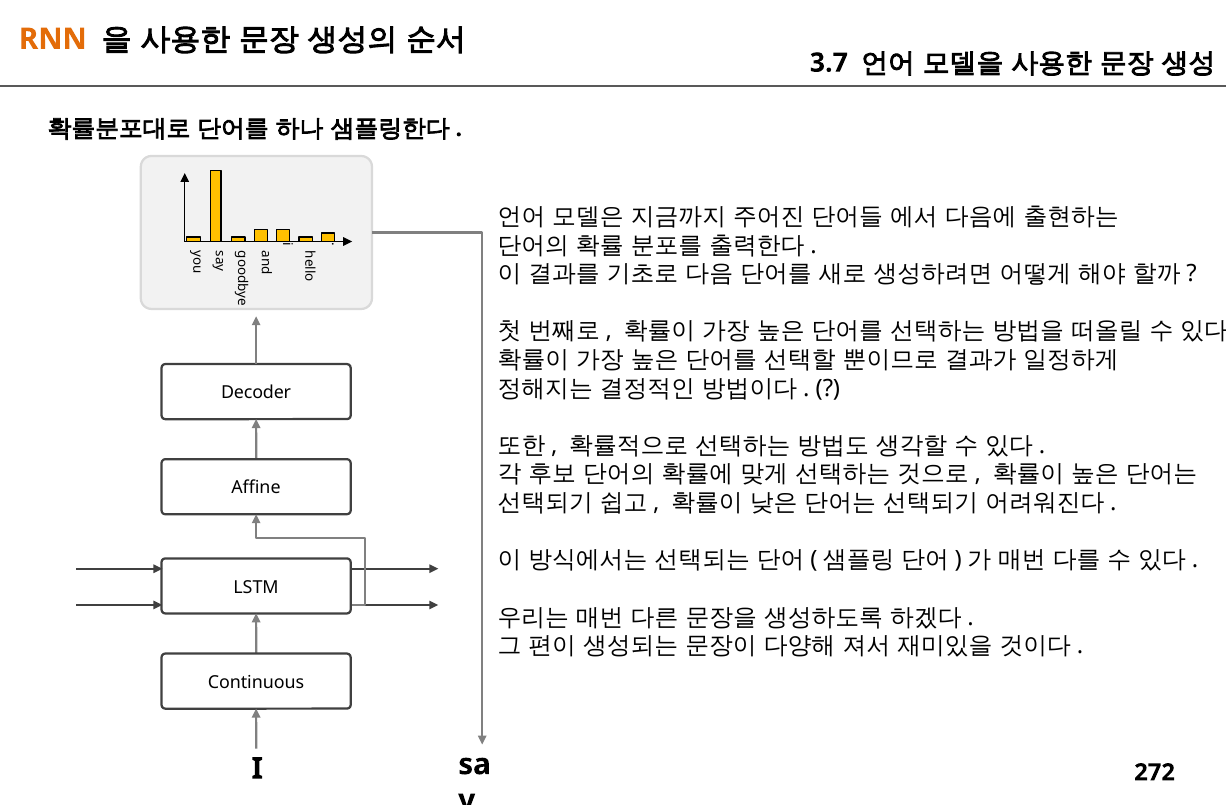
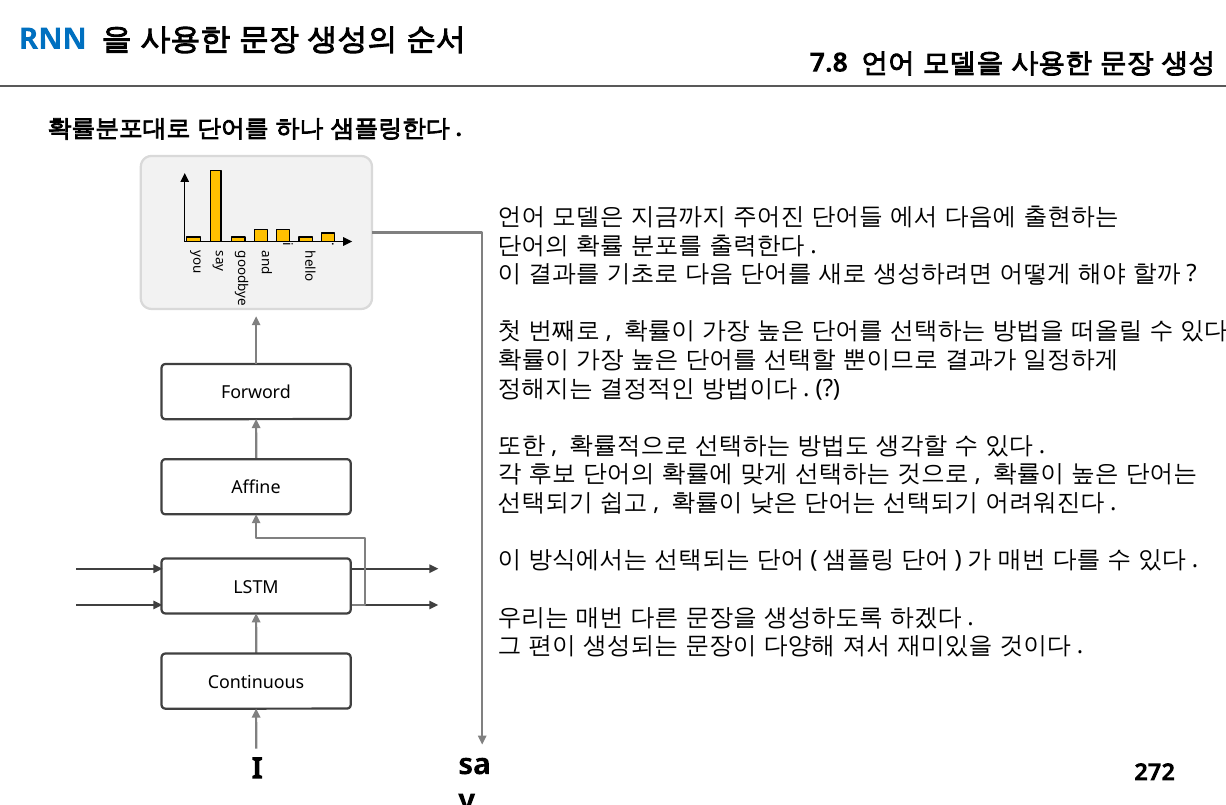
RNN colour: orange -> blue (53, 39)
3.7: 3.7 -> 7.8 (829, 63)
Decoder: Decoder -> Forword (256, 393)
